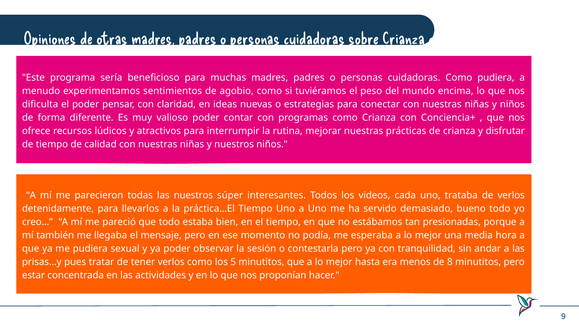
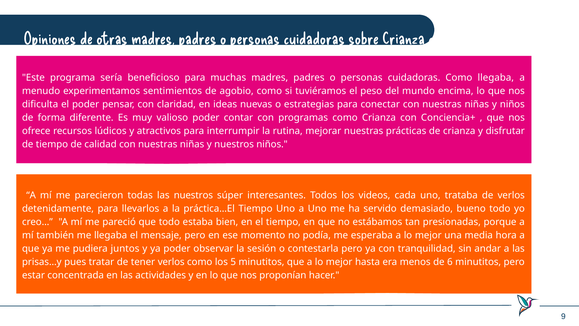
Como pudiera: pudiera -> llegaba (496, 78)
sexual: sexual -> juntos (125, 249)
8: 8 -> 6 (450, 262)
